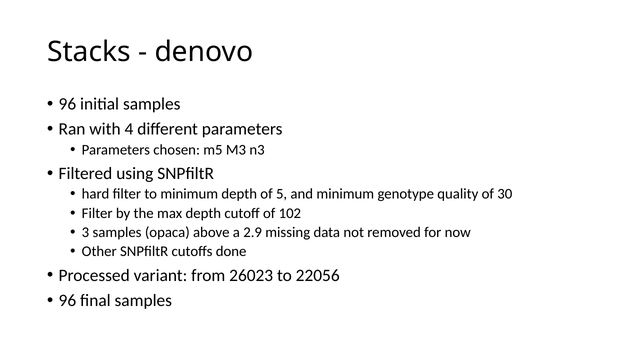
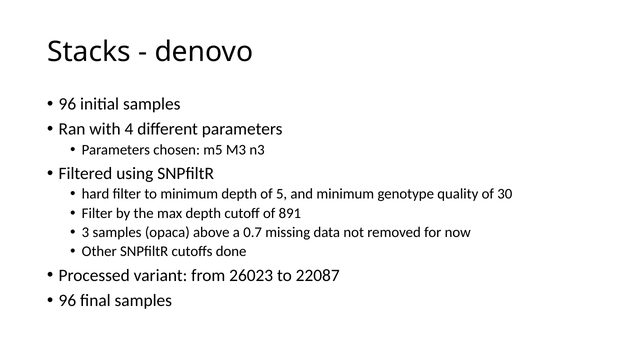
102: 102 -> 891 (290, 213)
2.9: 2.9 -> 0.7 (253, 232)
22056: 22056 -> 22087 (318, 275)
